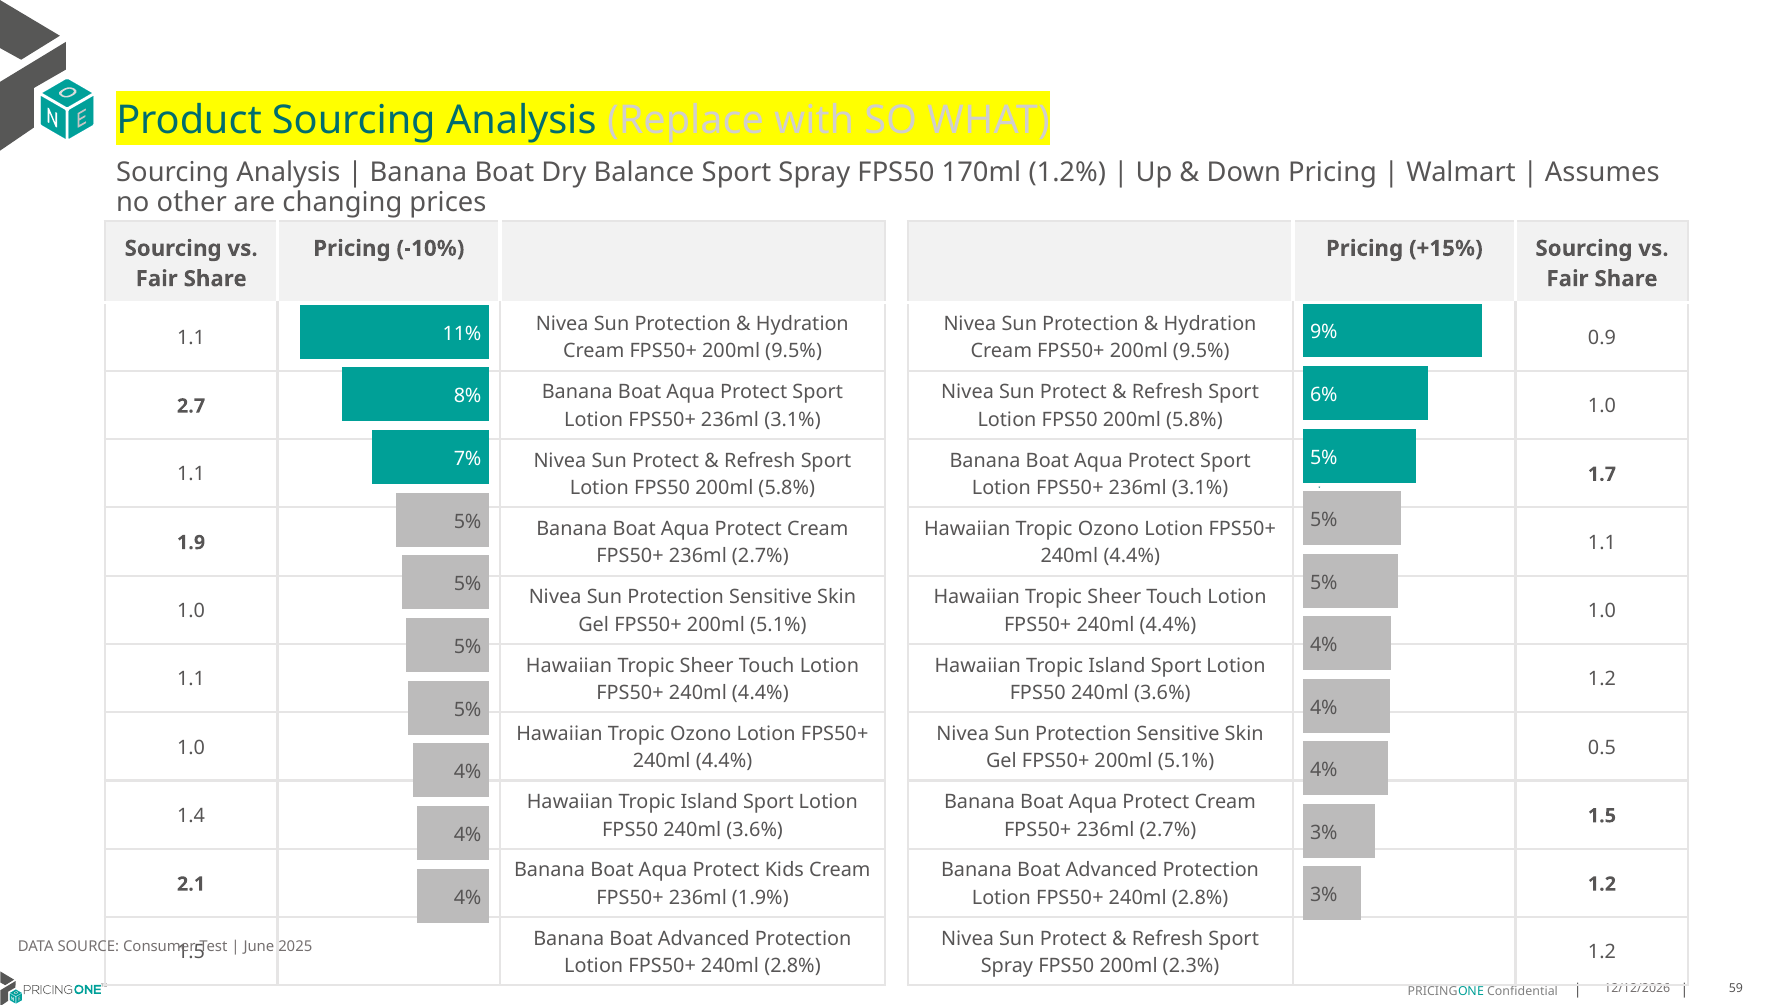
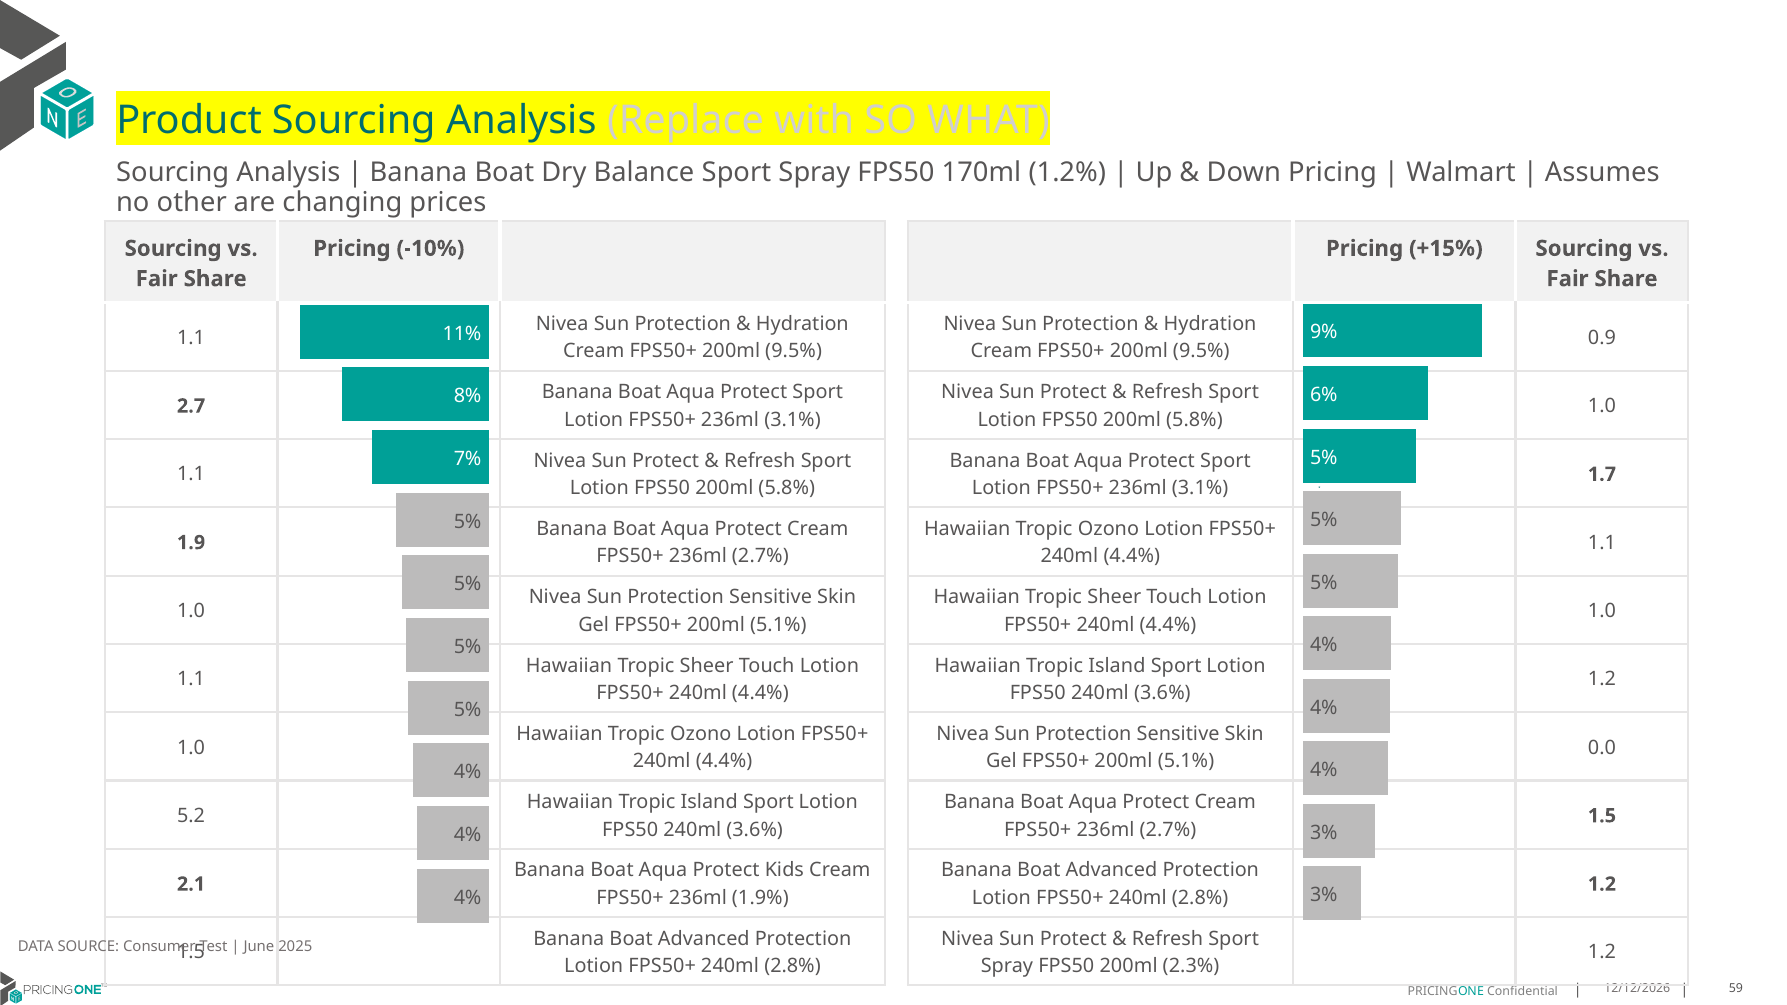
0.5: 0.5 -> 0.0 (1602, 748)
1.4: 1.4 -> 5.2 (191, 816)
